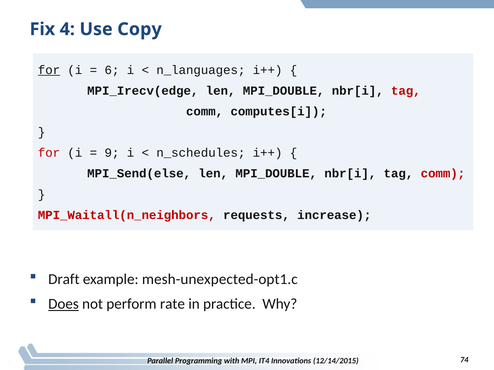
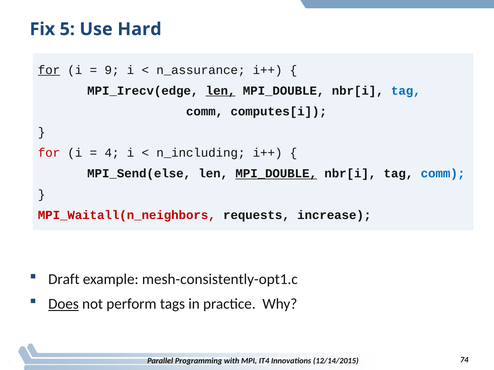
4: 4 -> 5 (67, 29)
Copy: Copy -> Hard (139, 29)
6: 6 -> 9 (112, 70)
n_languages: n_languages -> n_assurance (201, 70)
len underline: none -> present (221, 91)
tag colour: red -> blue (406, 91)
9: 9 -> 4 (112, 153)
n_schedules: n_schedules -> n_including (201, 153)
MPI_DOUBLE underline: none -> present (276, 174)
comm colour: red -> blue (443, 174)
mesh-unexpected-opt1.c: mesh-unexpected-opt1.c -> mesh-consistently-opt1.c (220, 280)
rate: rate -> tags (172, 304)
